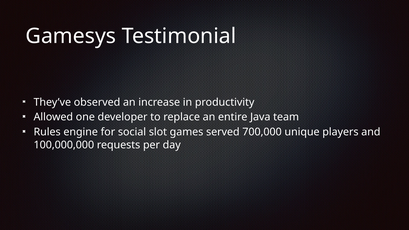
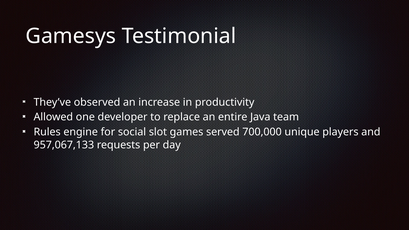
100,000,000: 100,000,000 -> 957,067,133 (64, 145)
